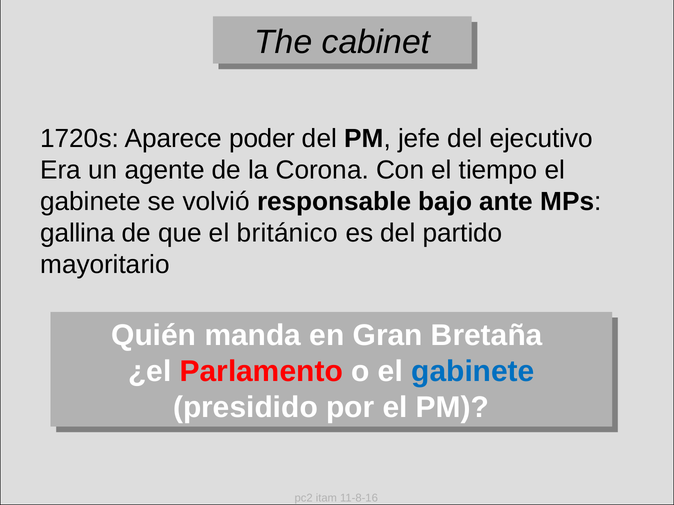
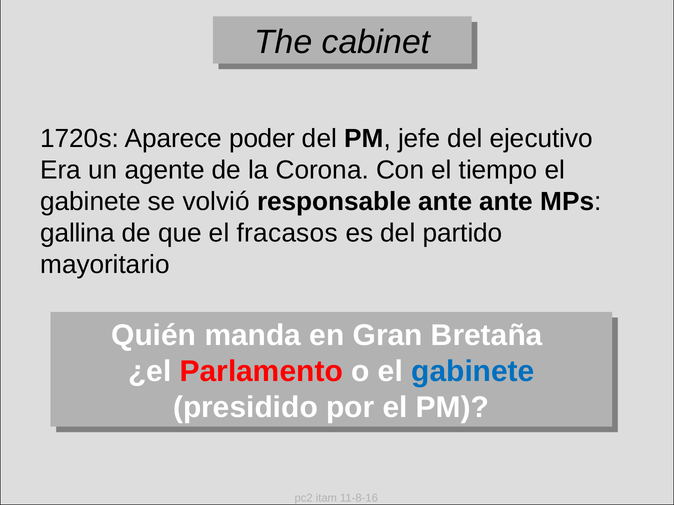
responsable bajo: bajo -> ante (445, 202)
británico: británico -> fracasos (287, 233)
